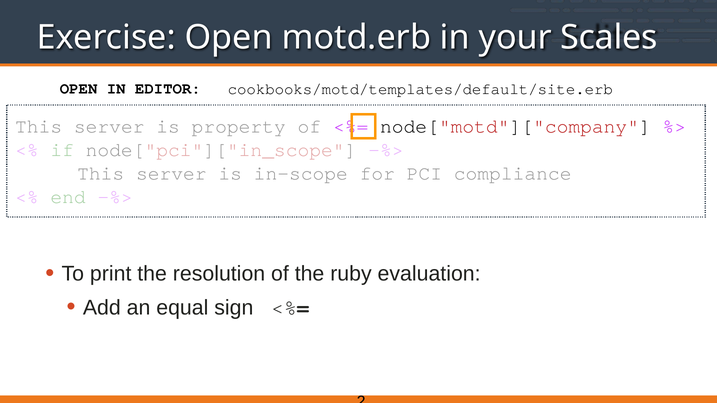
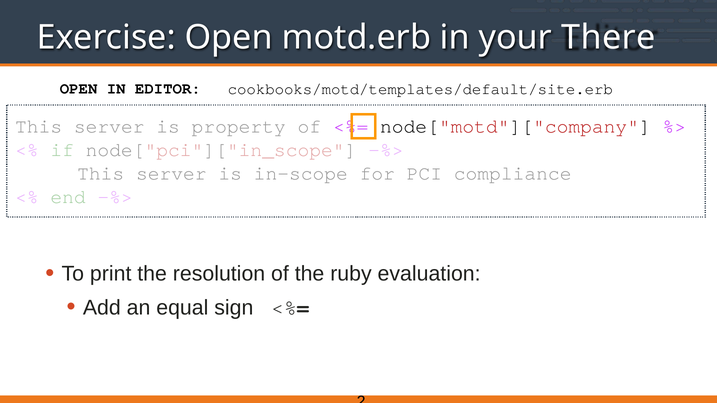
Scales: Scales -> There (609, 37)
